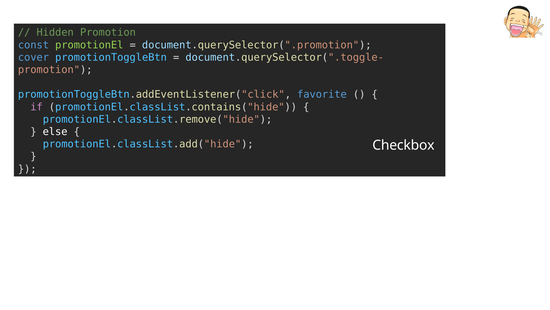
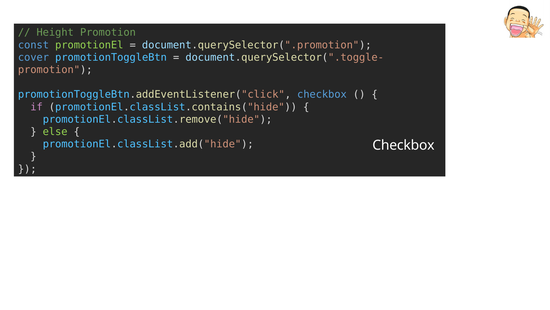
Hidden: Hidden -> Height (55, 33)
promotionToggleBtn.addEventListener("click favorite: favorite -> checkbox (322, 94)
else colour: white -> light green (55, 132)
